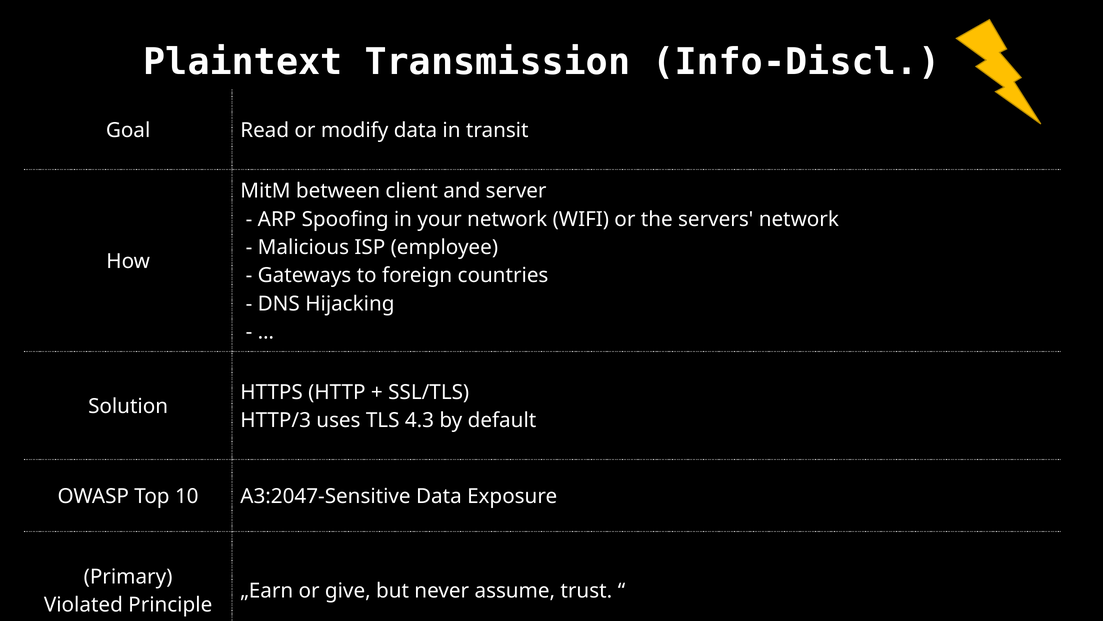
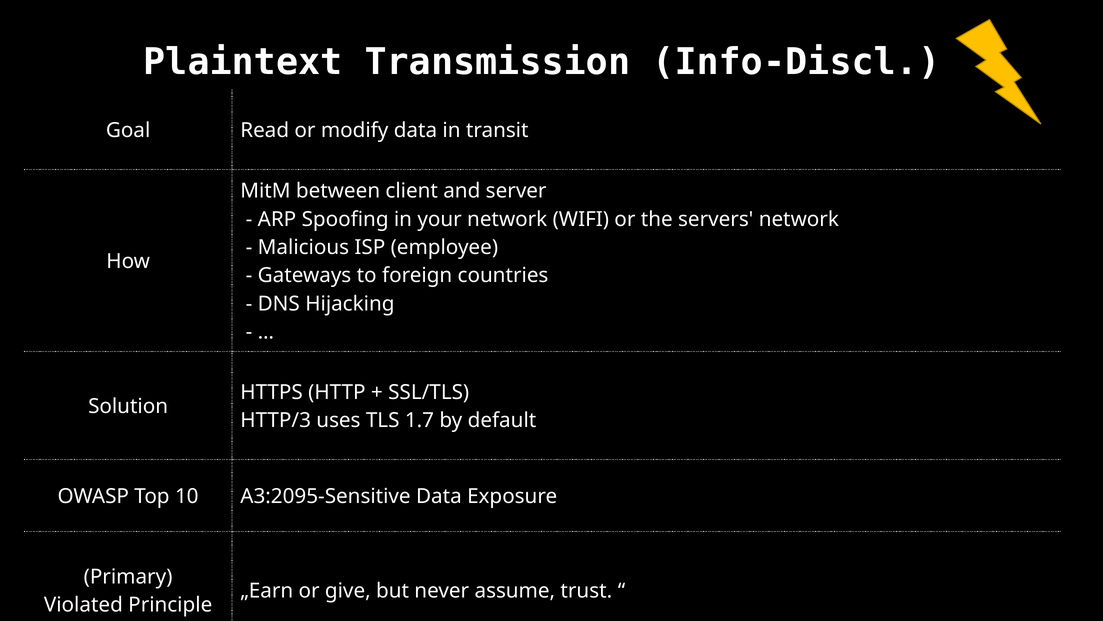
4.3: 4.3 -> 1.7 (419, 420)
A3:2047-Sensitive: A3:2047-Sensitive -> A3:2095-Sensitive (325, 496)
